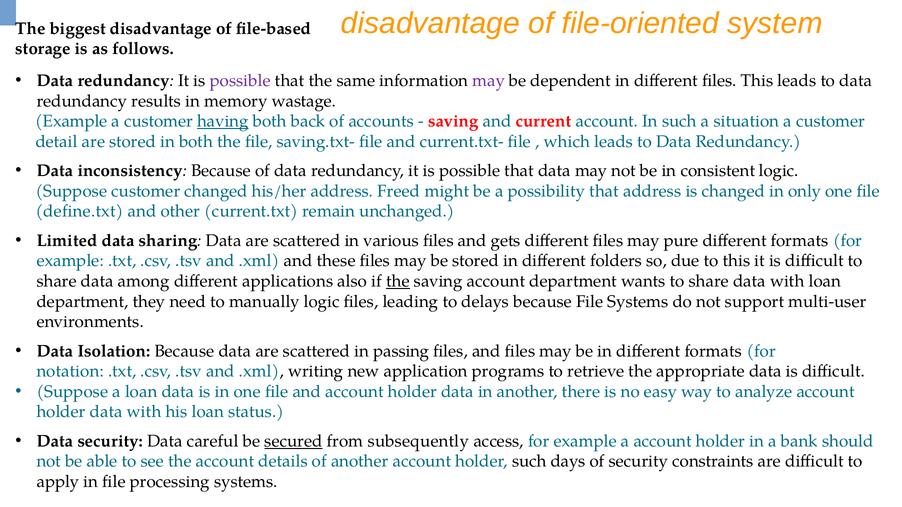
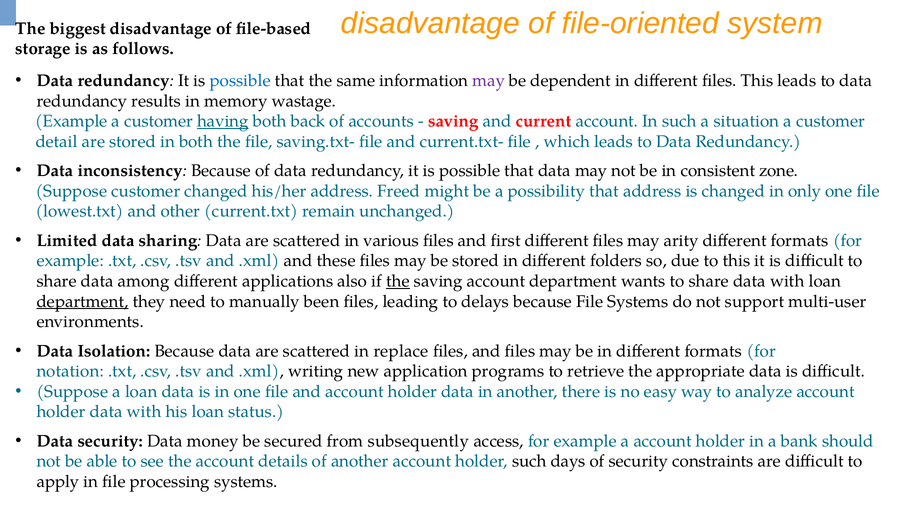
possible colour: purple -> blue (240, 81)
consistent logic: logic -> zone (779, 171)
define.txt: define.txt -> lowest.txt (80, 212)
gets: gets -> first (506, 241)
pure: pure -> arity (681, 241)
department underline: none -> present (82, 302)
manually logic: logic -> been (322, 302)
passing: passing -> replace (401, 351)
careful: careful -> money (213, 441)
secured underline: present -> none (294, 441)
